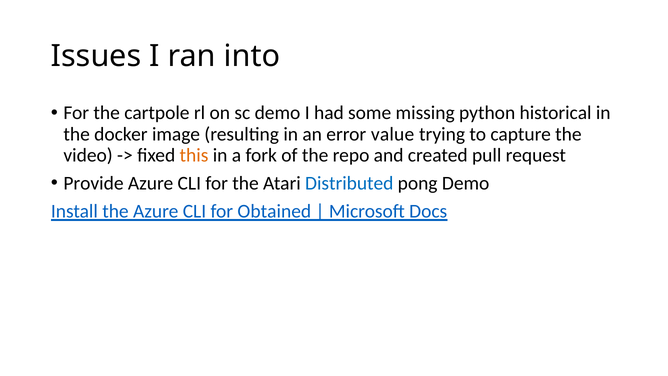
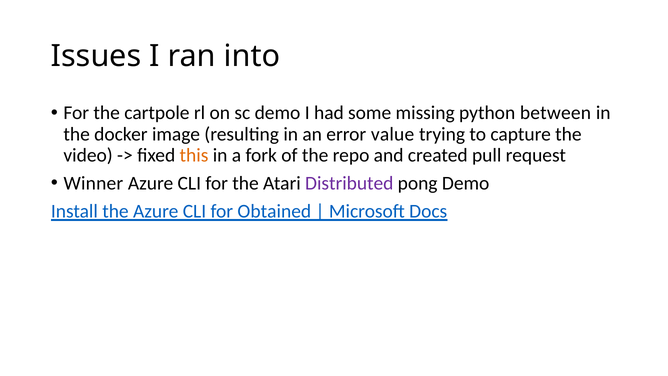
historical: historical -> between (555, 113)
Provide: Provide -> Winner (93, 183)
Distributed colour: blue -> purple (349, 183)
